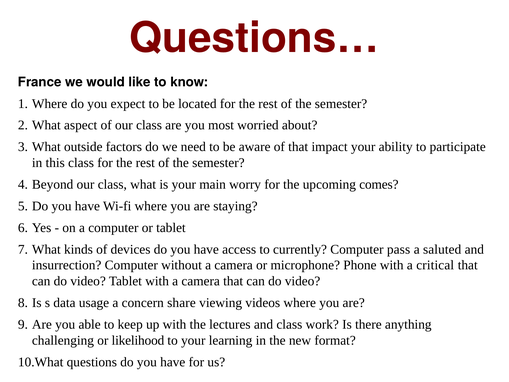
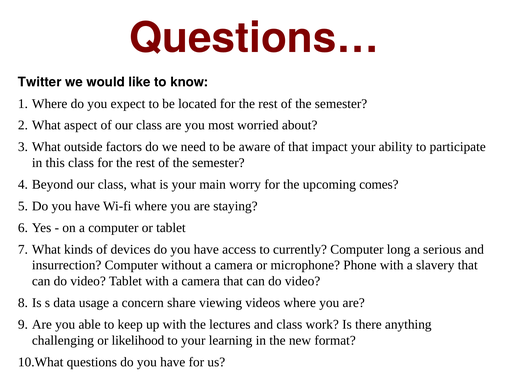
France: France -> Twitter (40, 82)
pass: pass -> long (399, 249)
saluted: saluted -> serious (442, 249)
critical: critical -> slavery (435, 265)
